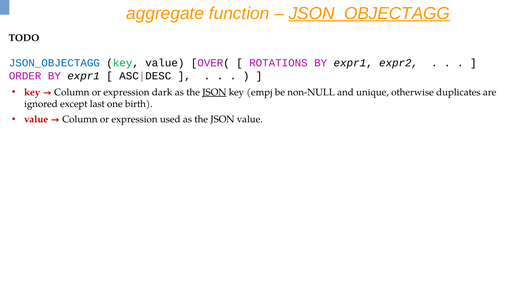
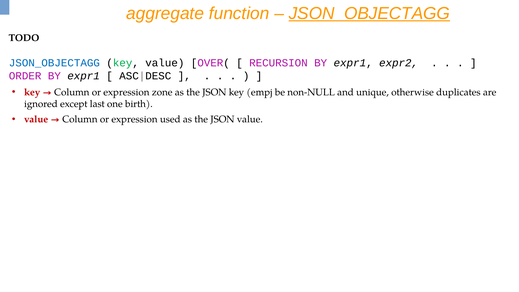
ROTATIONS: ROTATIONS -> RECURSION (278, 63)
dark: dark -> zone (162, 92)
JSON underline: present -> none (214, 92)
